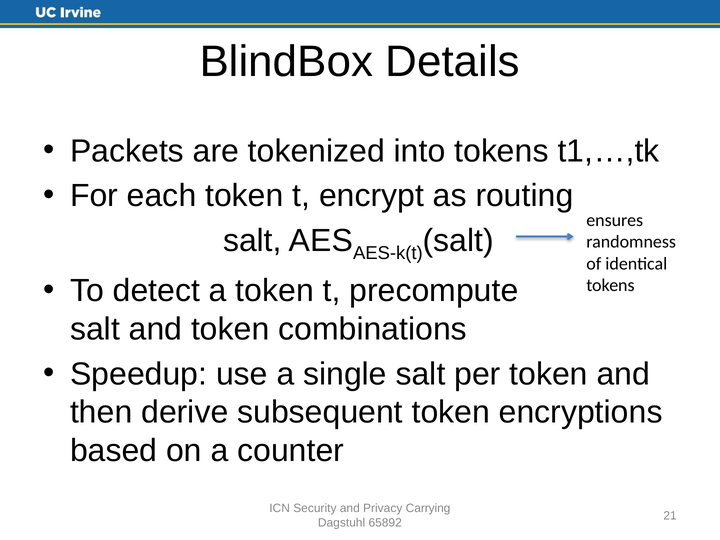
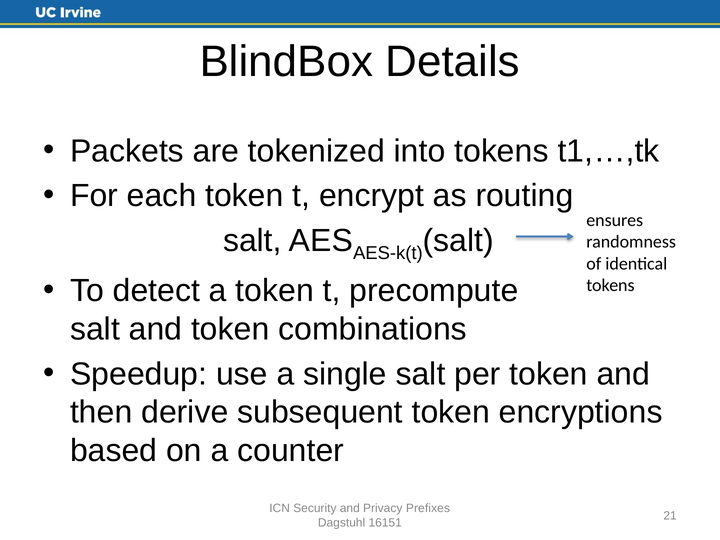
Carrying: Carrying -> Prefixes (428, 508)
65892: 65892 -> 16151 (385, 523)
